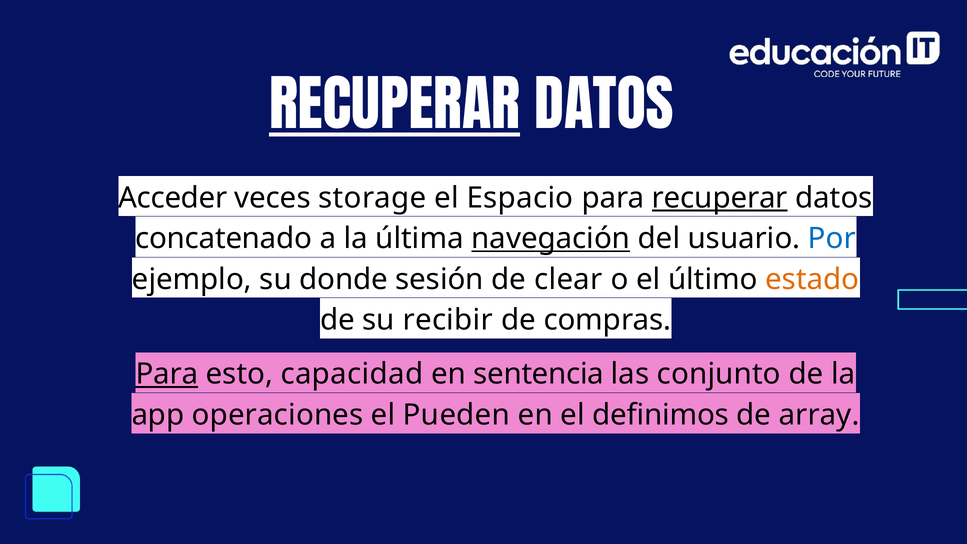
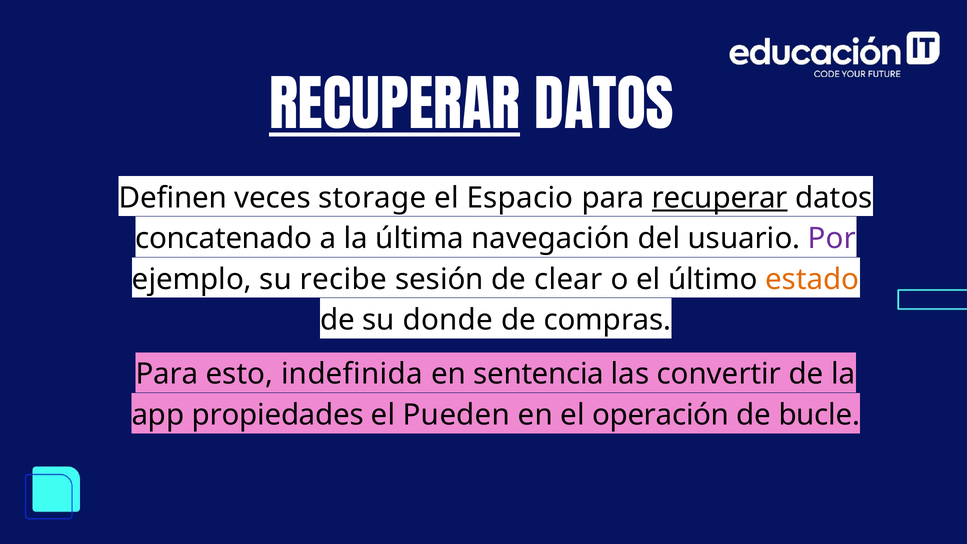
Acceder: Acceder -> Definen (173, 198)
navegación underline: present -> none (551, 239)
Por colour: blue -> purple (832, 239)
donde: donde -> recibe (343, 279)
recibir: recibir -> donde (448, 320)
Para underline: present -> none (167, 374)
capacidad: capacidad -> indefinida (352, 374)
conjunto: conjunto -> convertir (719, 374)
operaciones: operaciones -> propiedades (278, 415)
definimos: definimos -> operación (661, 415)
array: array -> bucle (819, 415)
